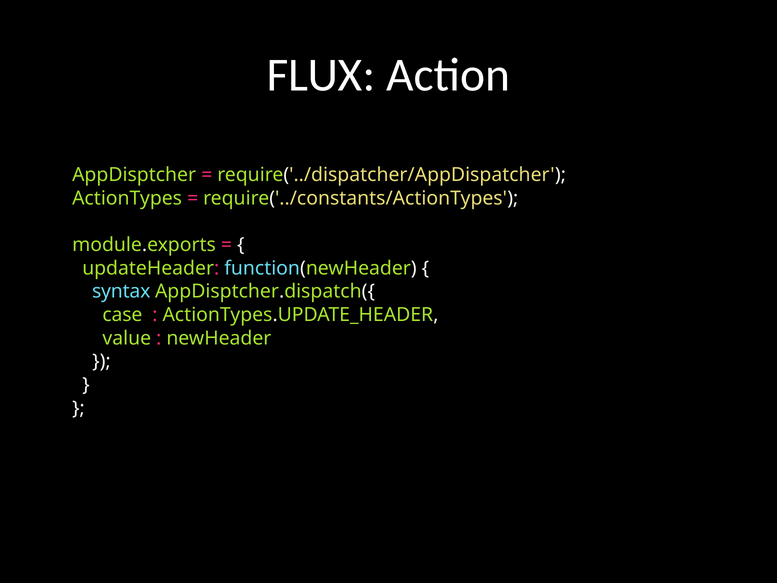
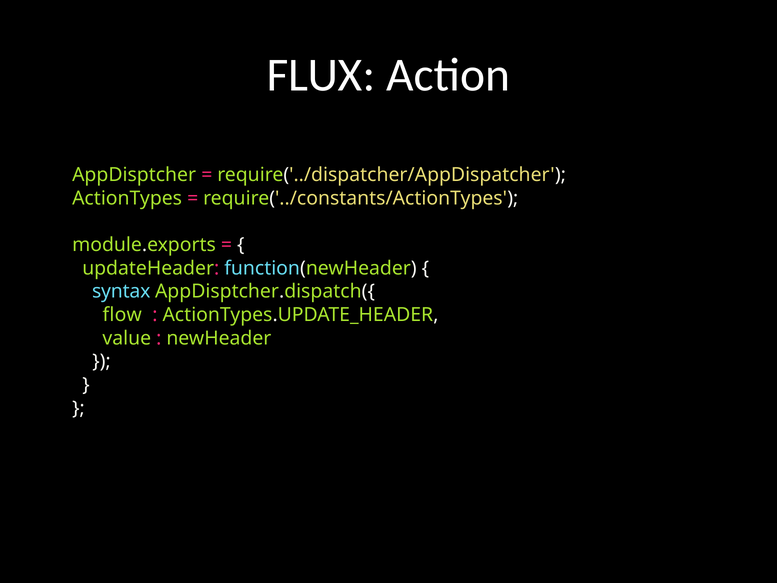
case: case -> flow (122, 315)
